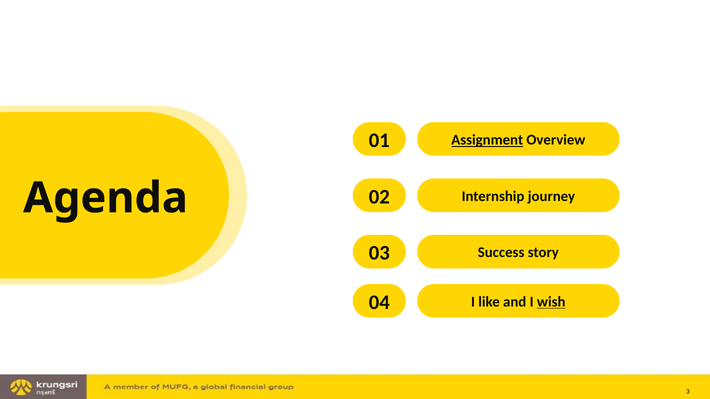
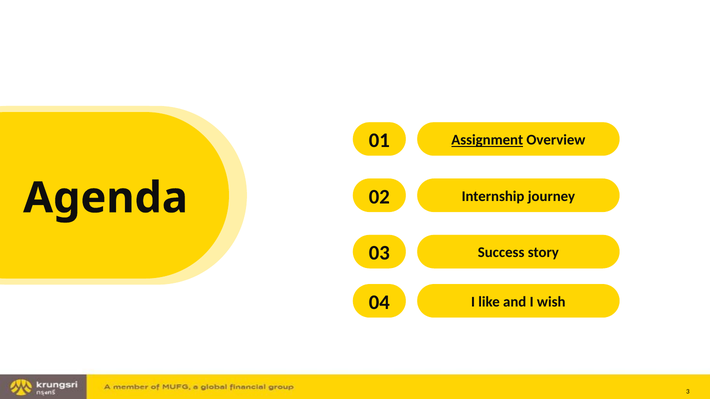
wish underline: present -> none (551, 302)
